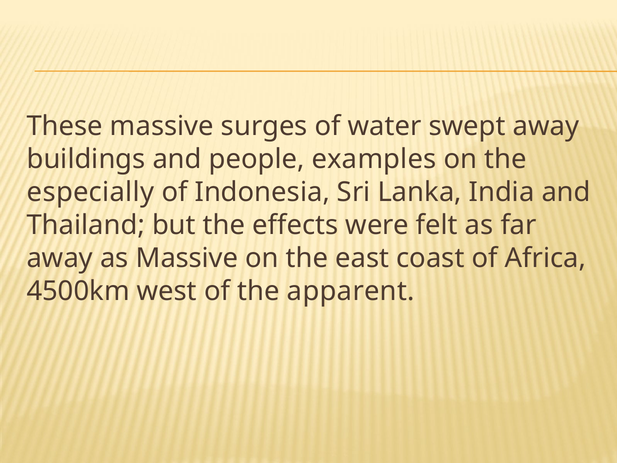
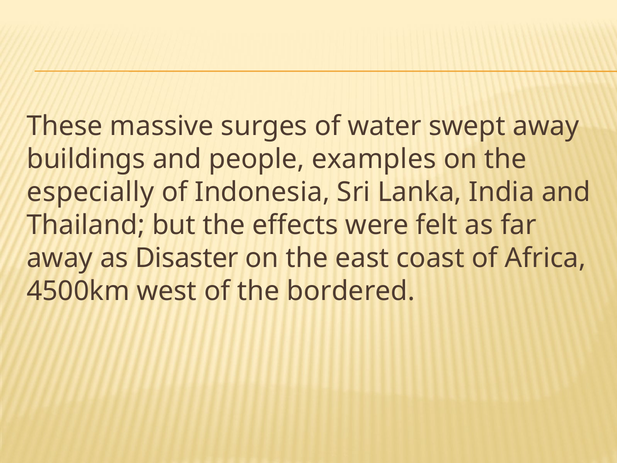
as Massive: Massive -> Disaster (187, 258)
apparent: apparent -> bordered (351, 291)
